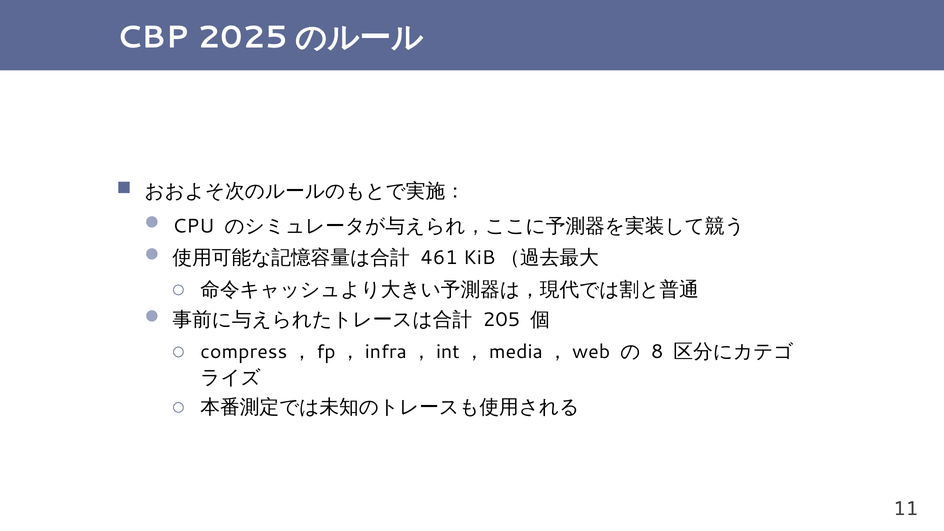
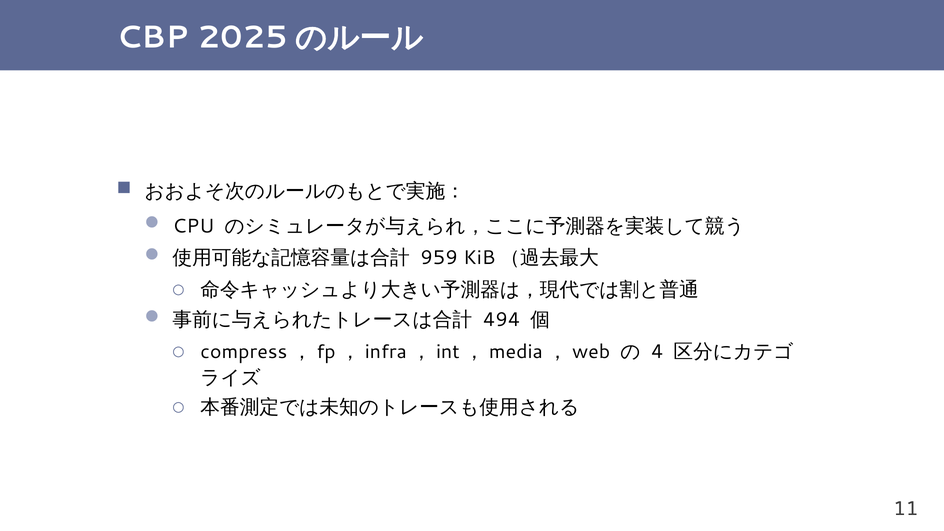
461: 461 -> 959 (439, 258)
205: 205 -> 494 (501, 320)
8: 8 -> 4 (657, 352)
